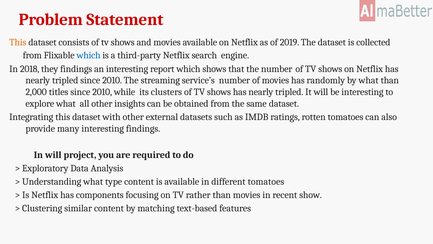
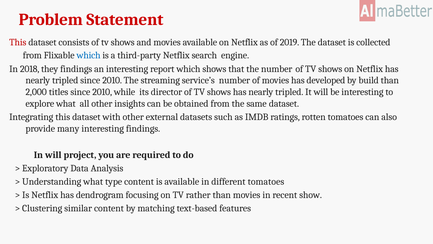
This colour: orange -> red (18, 42)
randomly: randomly -> developed (326, 80)
by what: what -> build (369, 80)
clusters: clusters -> director (166, 92)
components: components -> dendrogram (100, 195)
